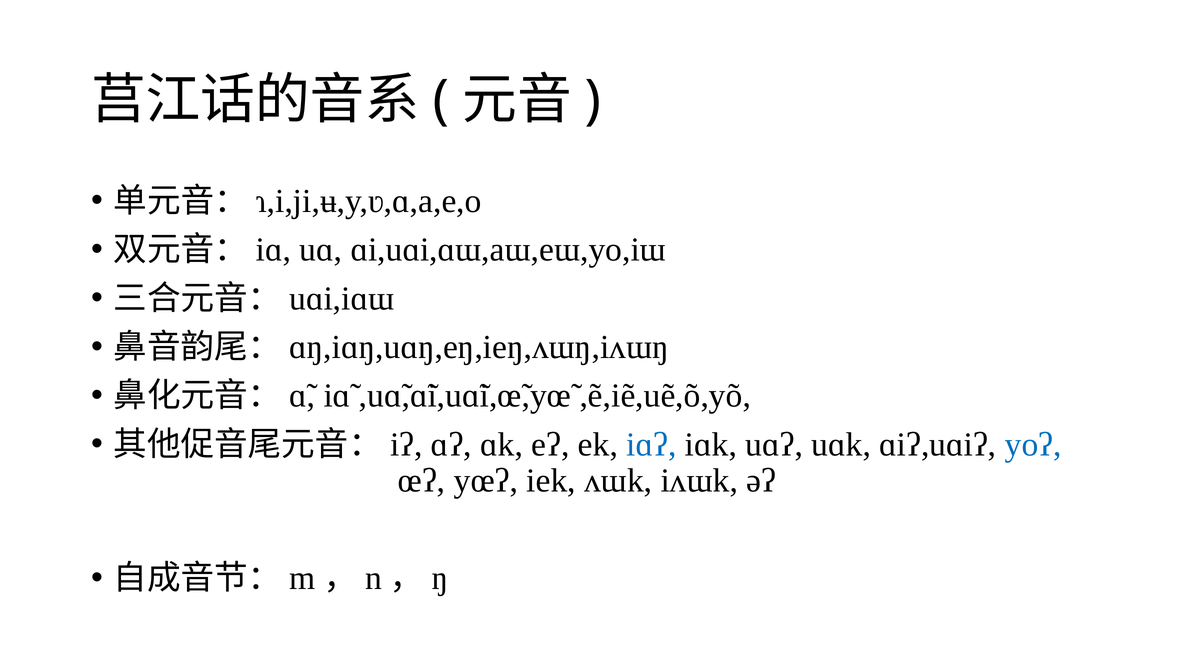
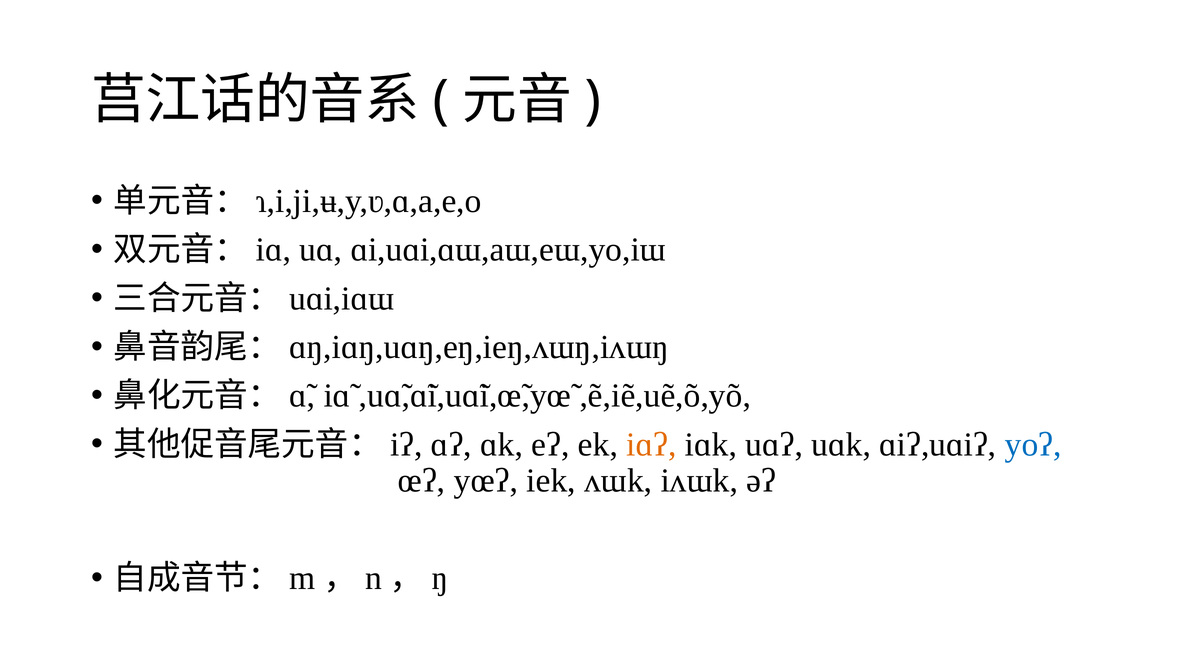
iɑʔ colour: blue -> orange (651, 445)
